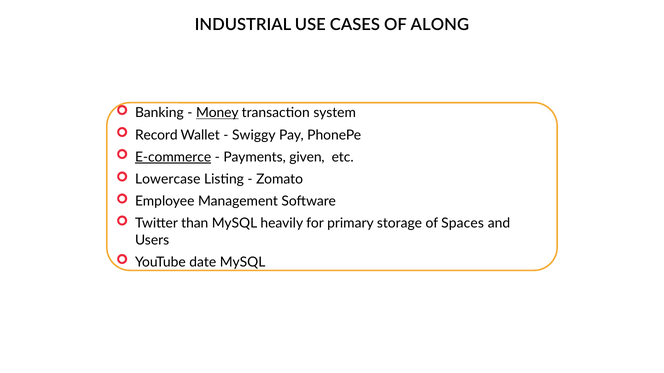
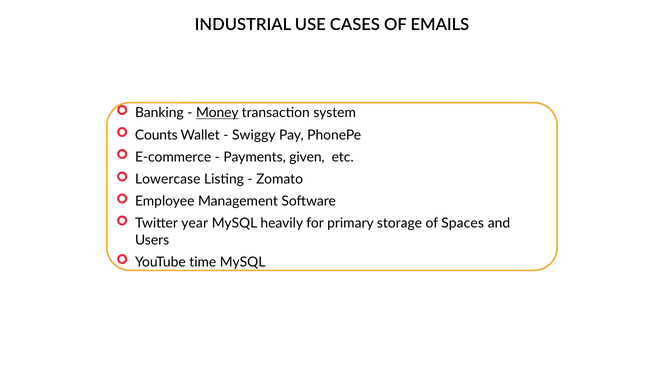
ALONG: ALONG -> EMAILS (440, 25)
Record: Record -> Counts (156, 135)
E-commerce underline: present -> none (173, 157)
than: than -> year (195, 224)
date: date -> time (203, 262)
